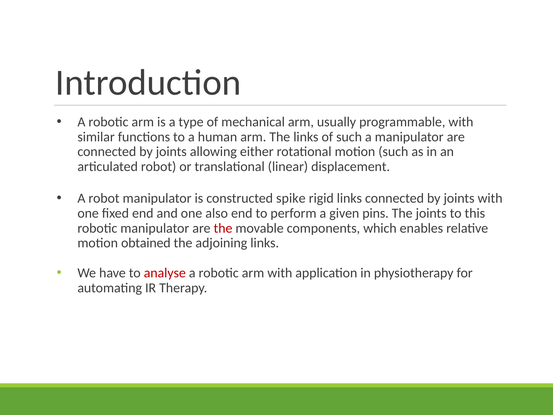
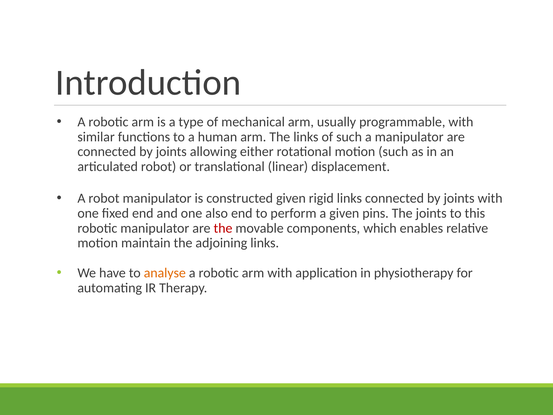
constructed spike: spike -> given (291, 198)
obtained: obtained -> maintain (146, 243)
analyse colour: red -> orange (165, 273)
